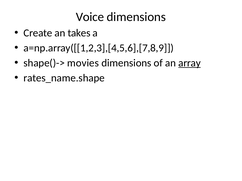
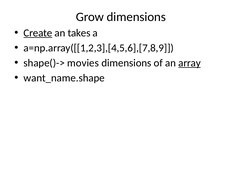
Voice: Voice -> Grow (90, 17)
Create underline: none -> present (38, 33)
rates_name.shape: rates_name.shape -> want_name.shape (64, 78)
